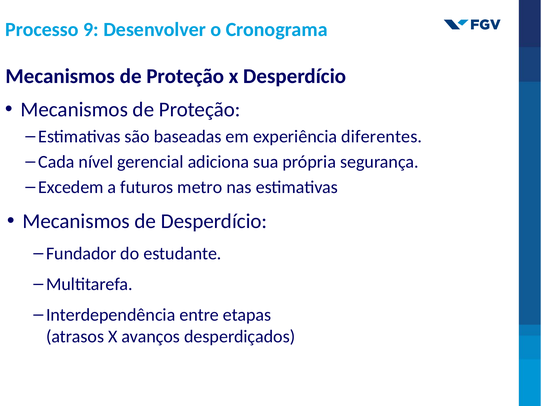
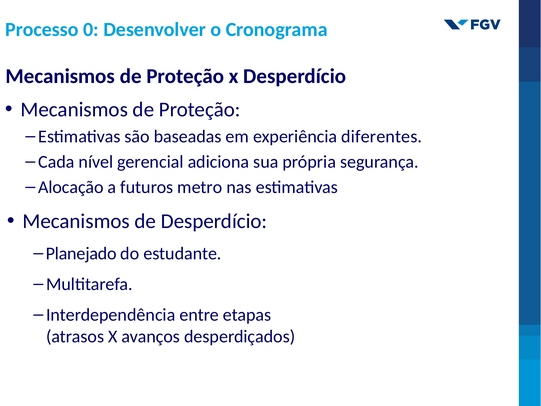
9: 9 -> 0 (91, 29)
Excedem: Excedem -> Alocação (71, 187)
Fundador: Fundador -> Planejado (81, 253)
